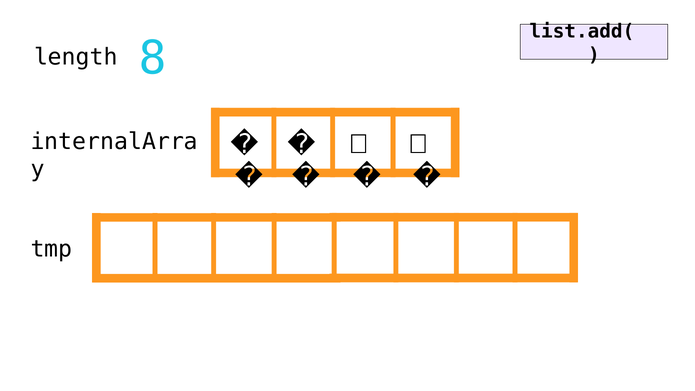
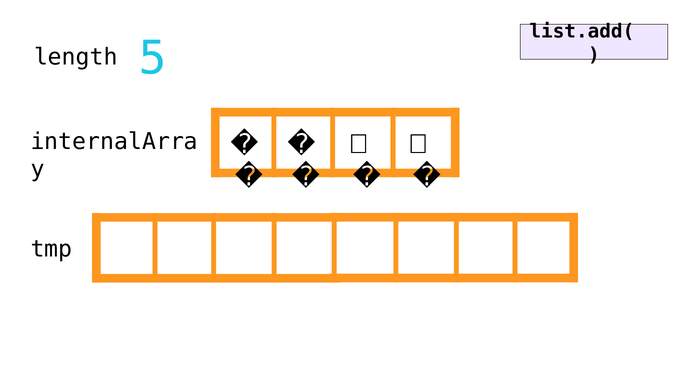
8: 8 -> 5 (153, 58)
